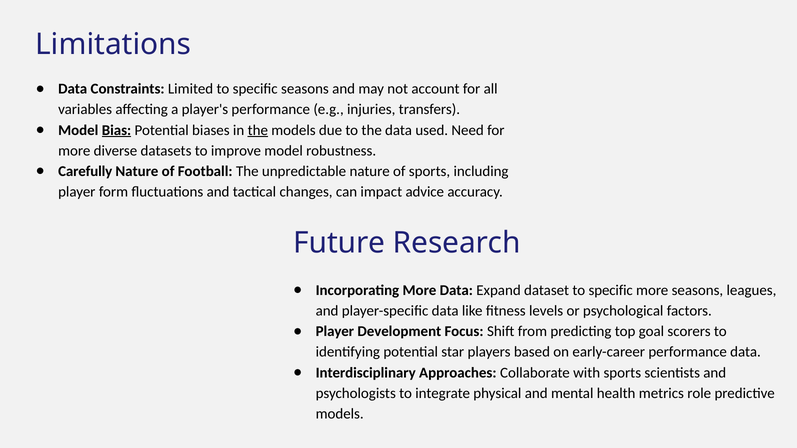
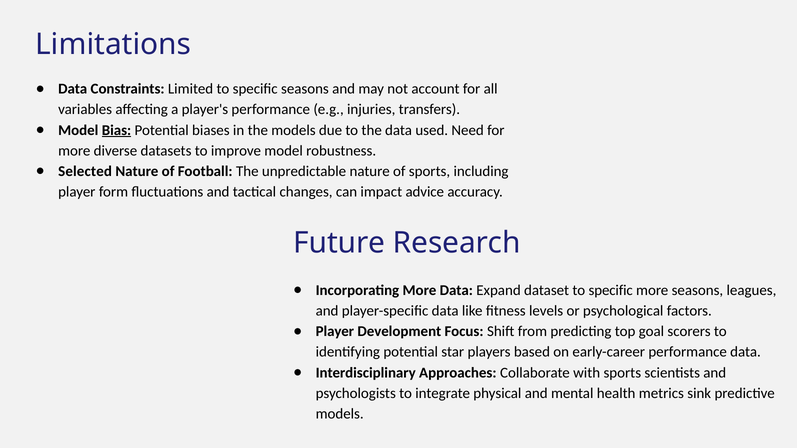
the underline: present -> none (258, 130)
Carefully: Carefully -> Selected (85, 171)
role: role -> sink (699, 393)
